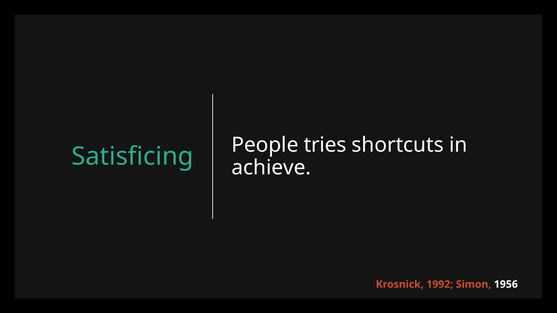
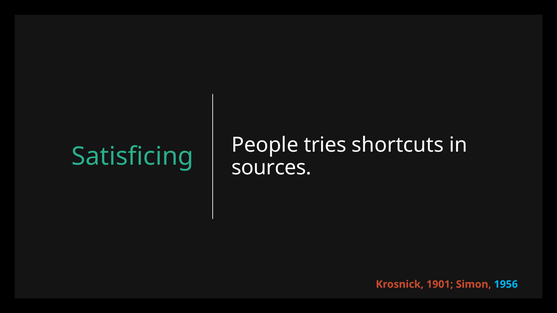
achieve: achieve -> sources (271, 168)
1992: 1992 -> 1901 (440, 285)
1956 colour: white -> light blue (506, 285)
